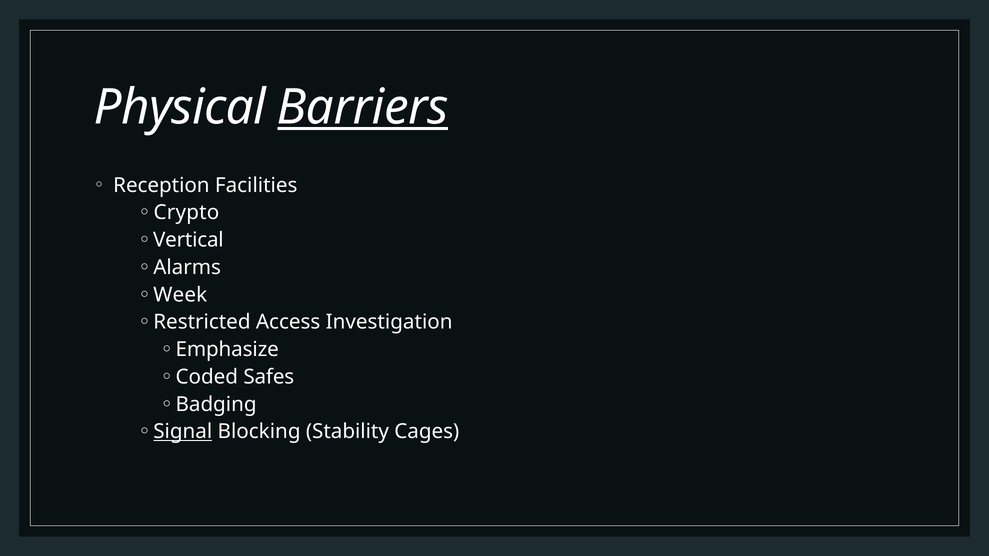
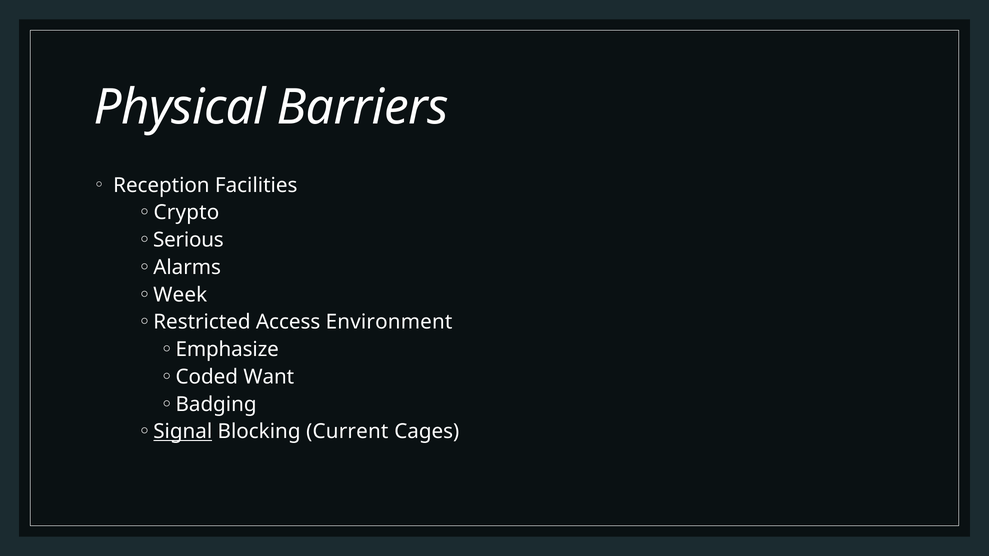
Barriers underline: present -> none (363, 107)
Vertical: Vertical -> Serious (188, 240)
Investigation: Investigation -> Environment (389, 322)
Safes: Safes -> Want (269, 377)
Stability: Stability -> Current (347, 432)
